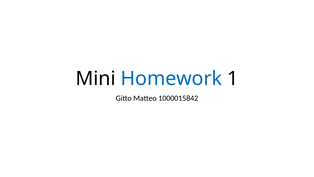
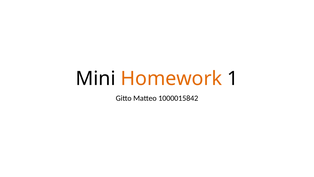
Homework colour: blue -> orange (171, 78)
